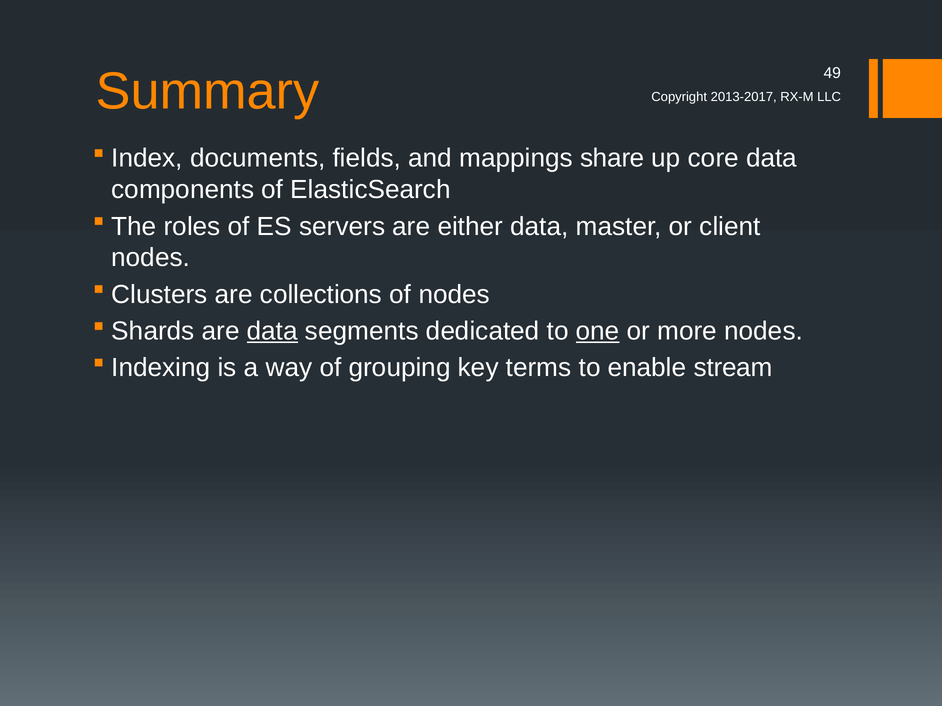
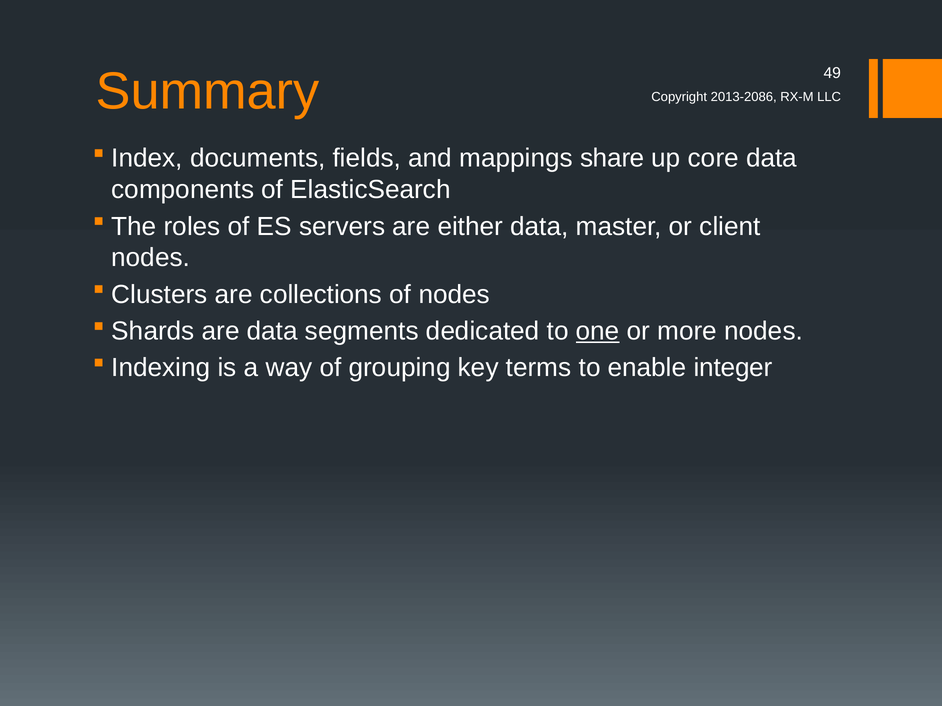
2013-2017: 2013-2017 -> 2013-2086 (744, 97)
data underline: present -> none (272, 331)
stream: stream -> integer (733, 368)
